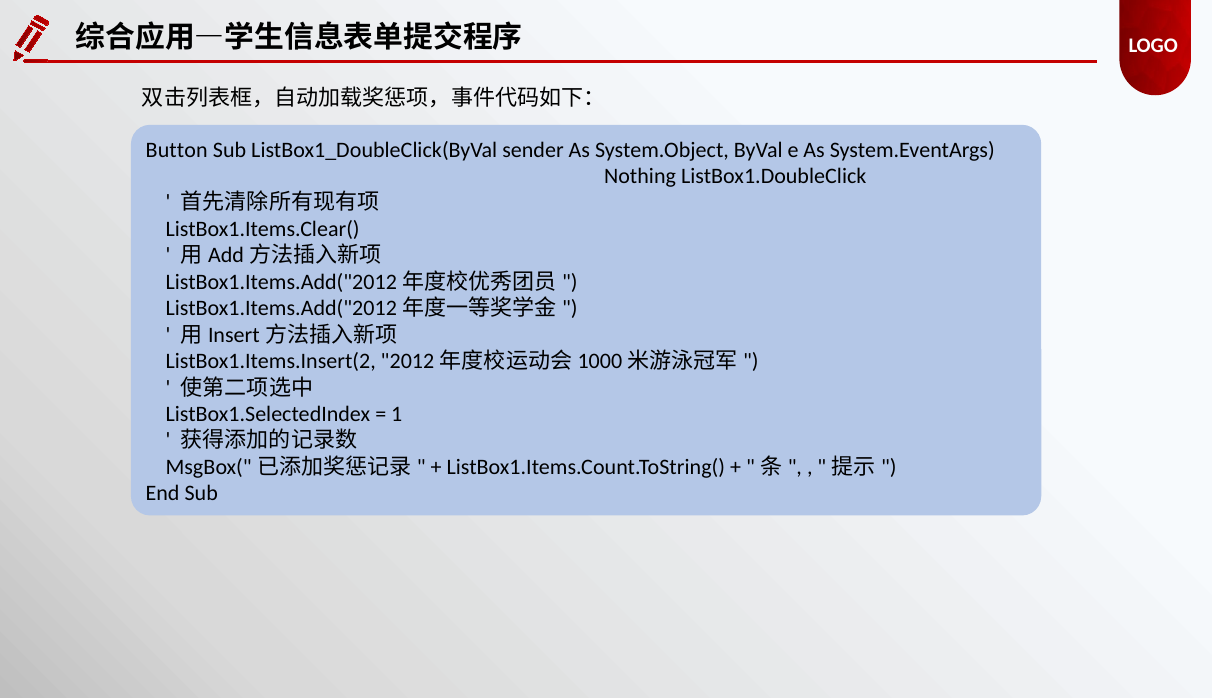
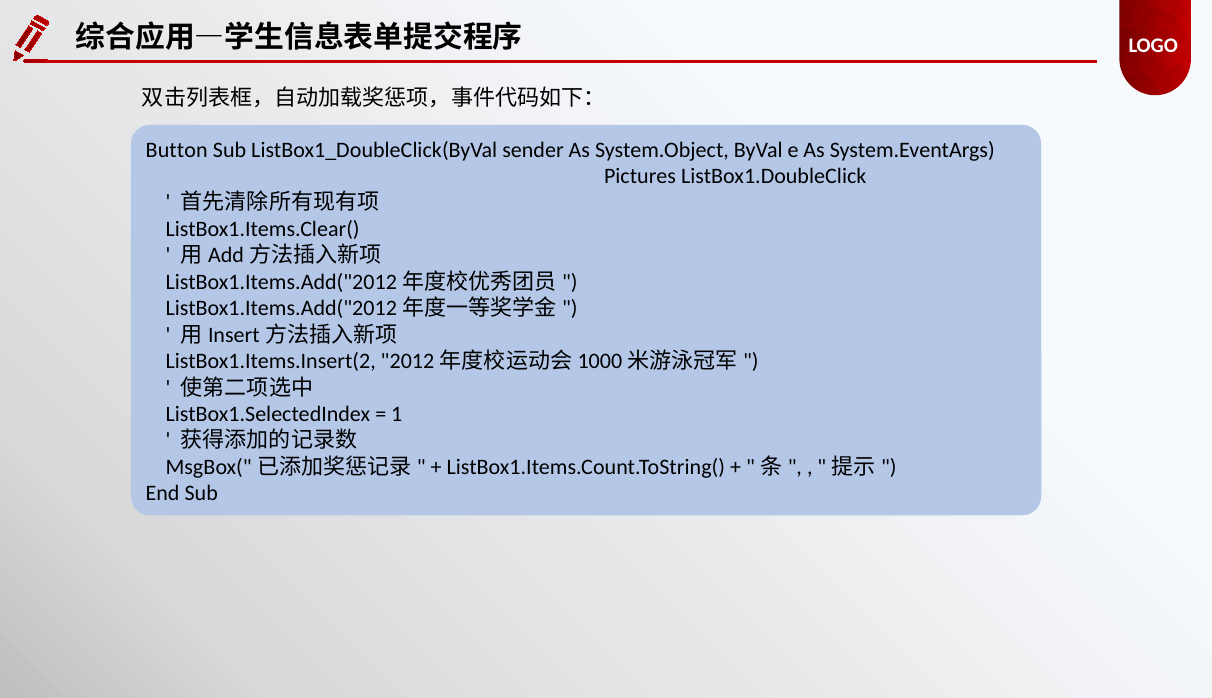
Nothing: Nothing -> Pictures (640, 176)
